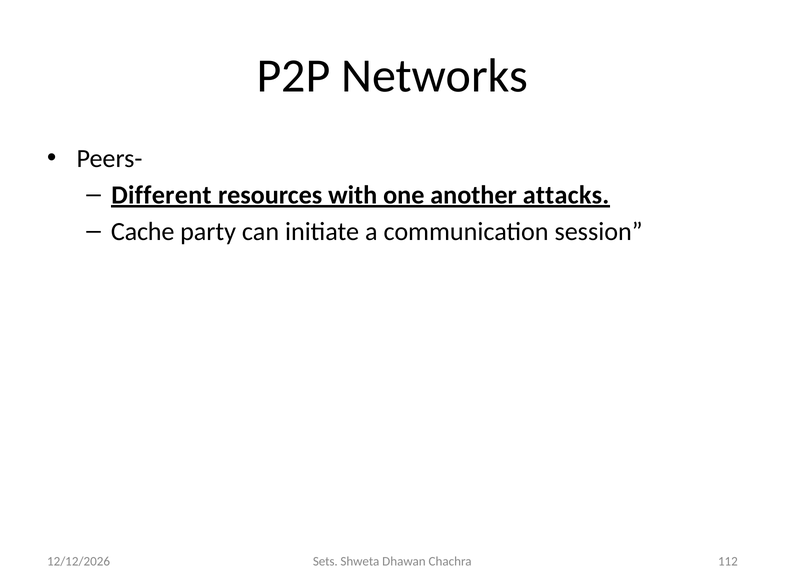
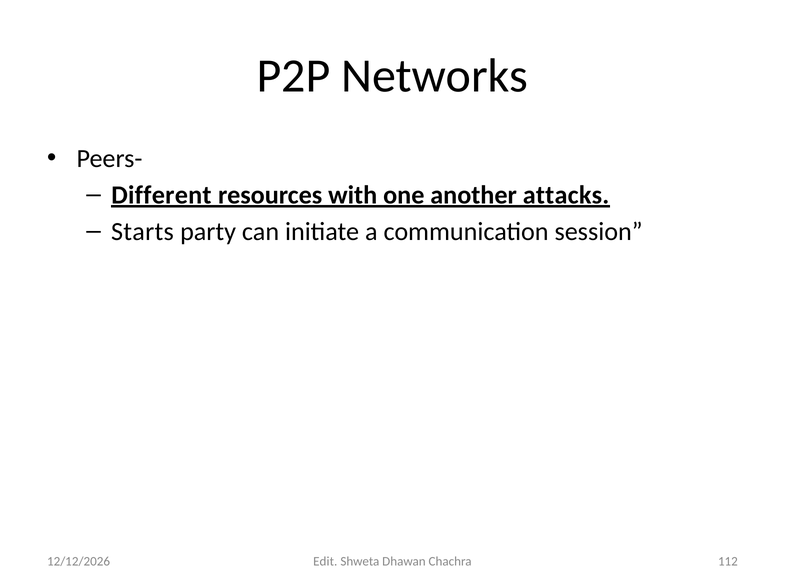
Cache: Cache -> Starts (142, 232)
Sets: Sets -> Edit (325, 562)
